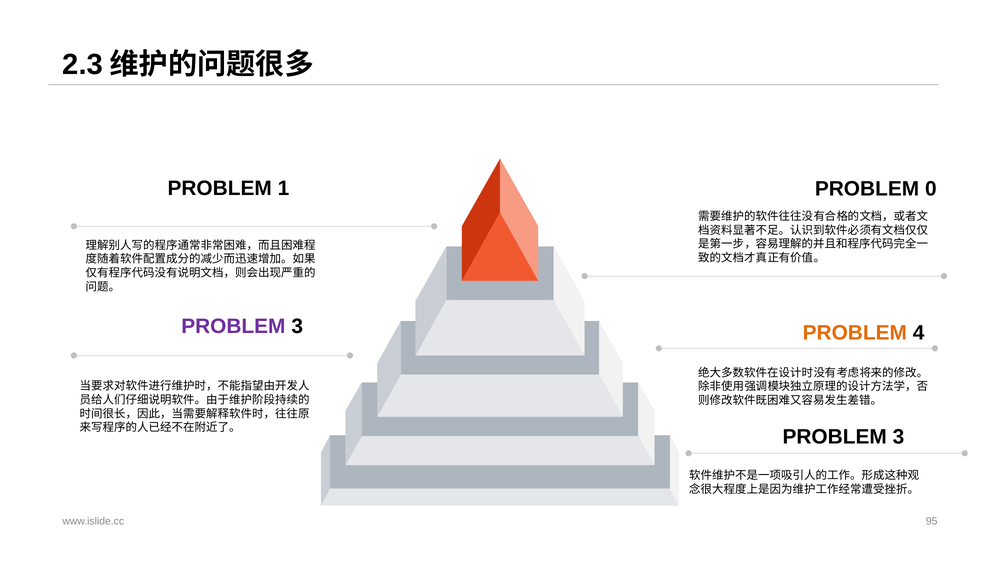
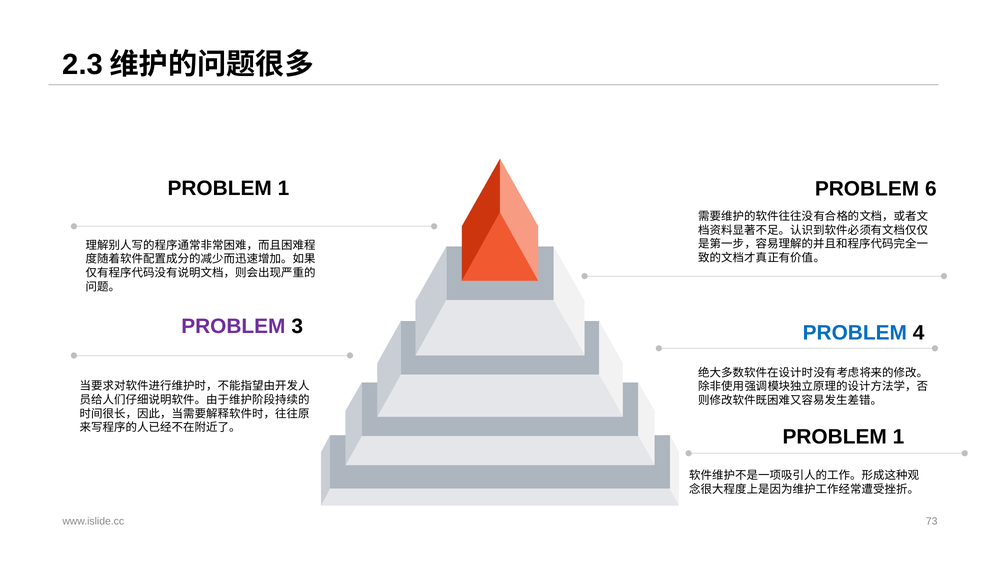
0: 0 -> 6 (931, 189)
PROBLEM colour: orange -> blue (855, 333)
3: 3 -> 1 (898, 436)
95: 95 -> 73 (932, 521)
